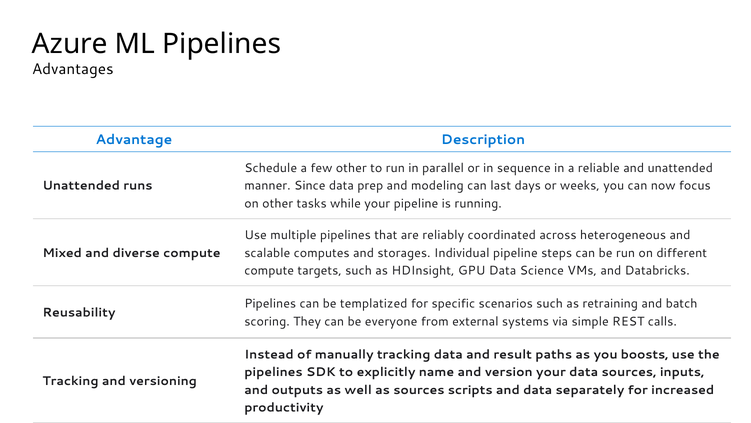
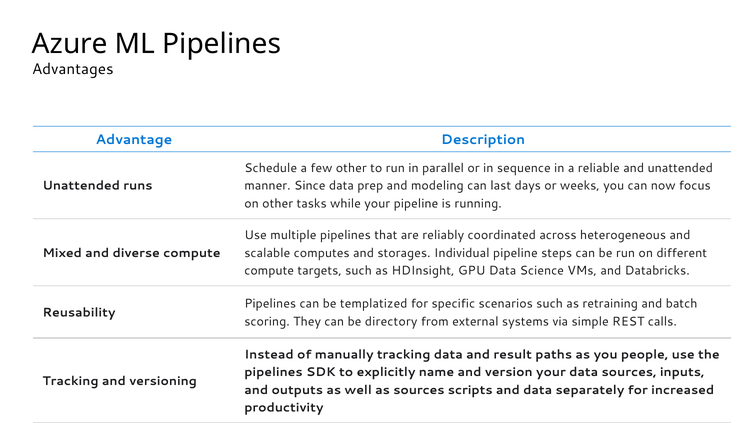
everyone: everyone -> directory (391, 321)
boosts: boosts -> people (645, 354)
